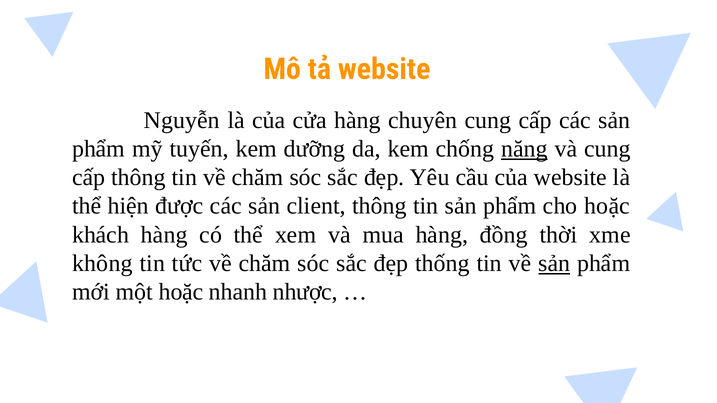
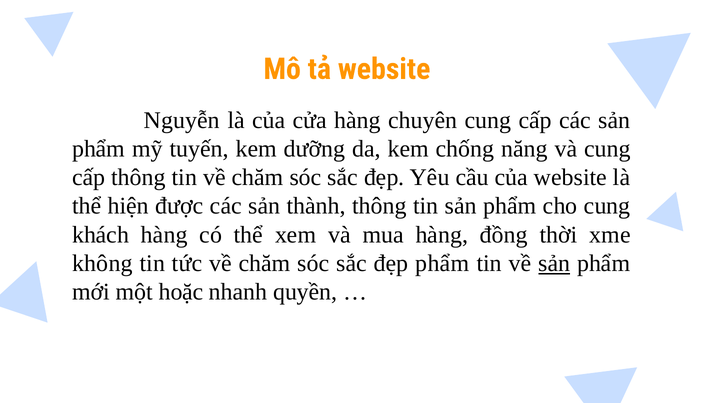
năng underline: present -> none (524, 149)
client: client -> thành (316, 206)
cho hoặc: hoặc -> cung (607, 206)
đẹp thống: thống -> phẩm (442, 264)
nhược: nhược -> quyền (305, 292)
